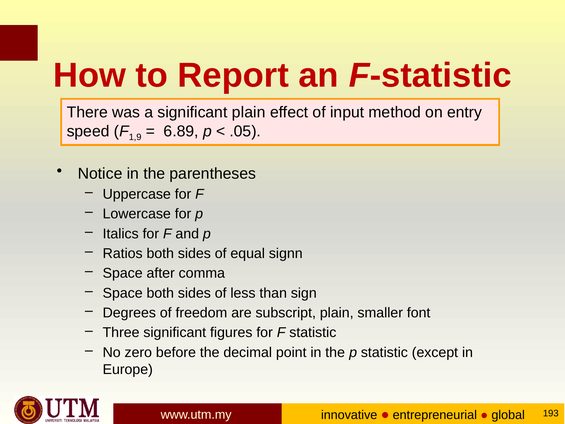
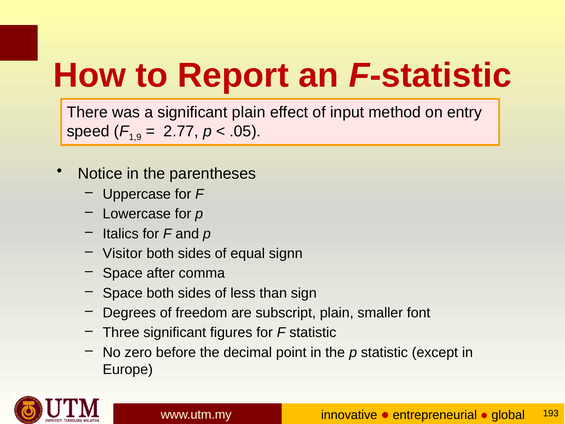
6.89: 6.89 -> 2.77 (181, 131)
Ratios: Ratios -> Visitor (123, 253)
